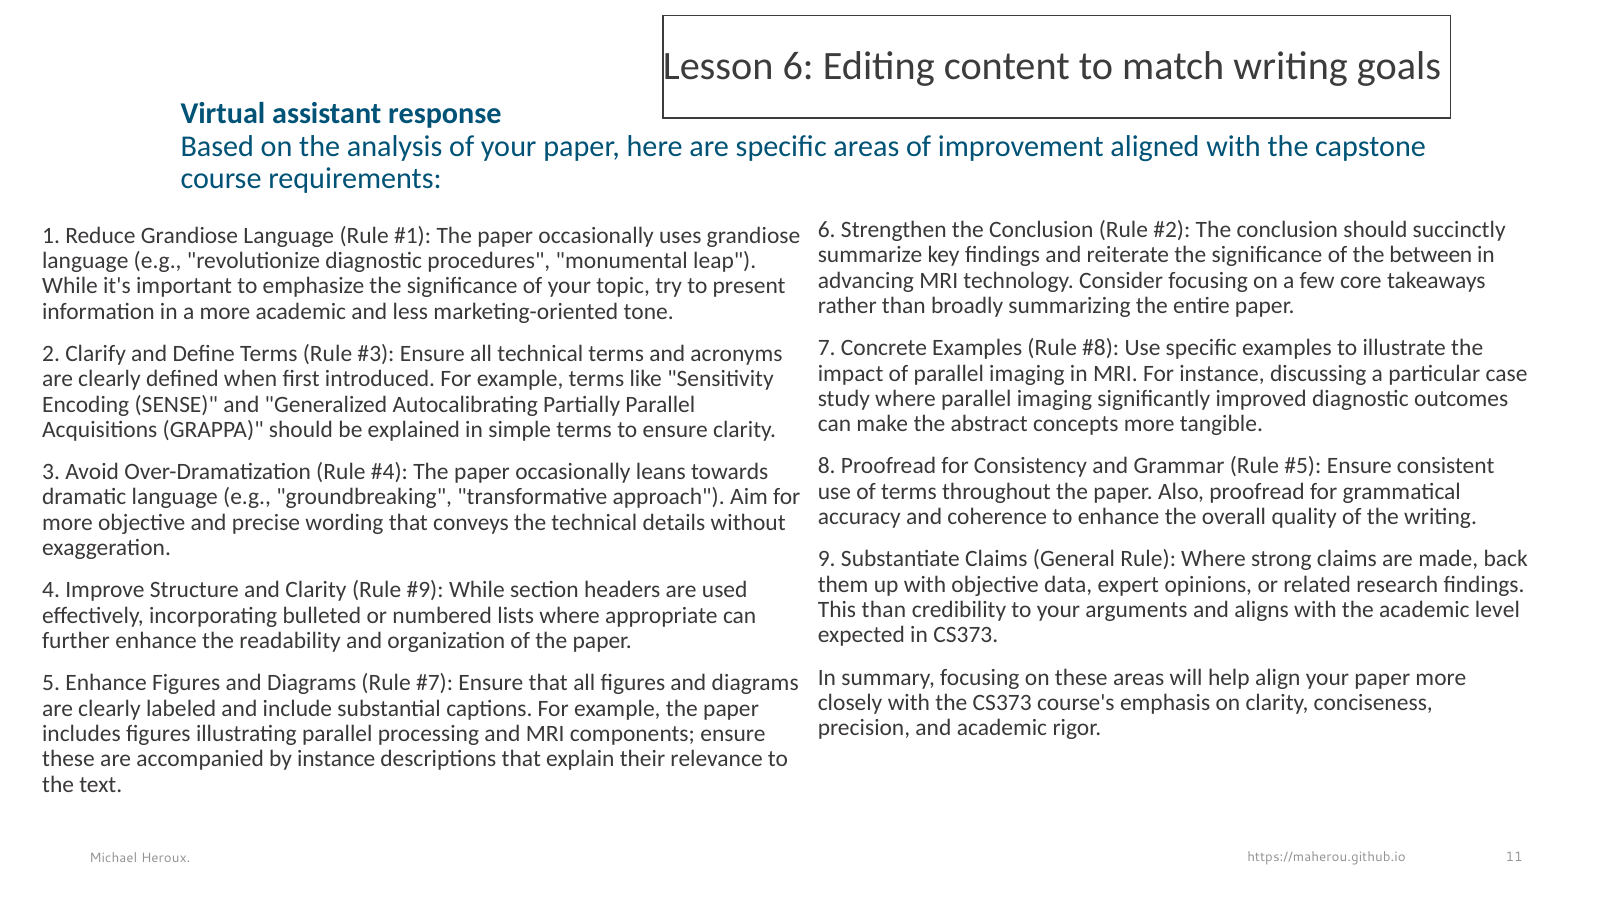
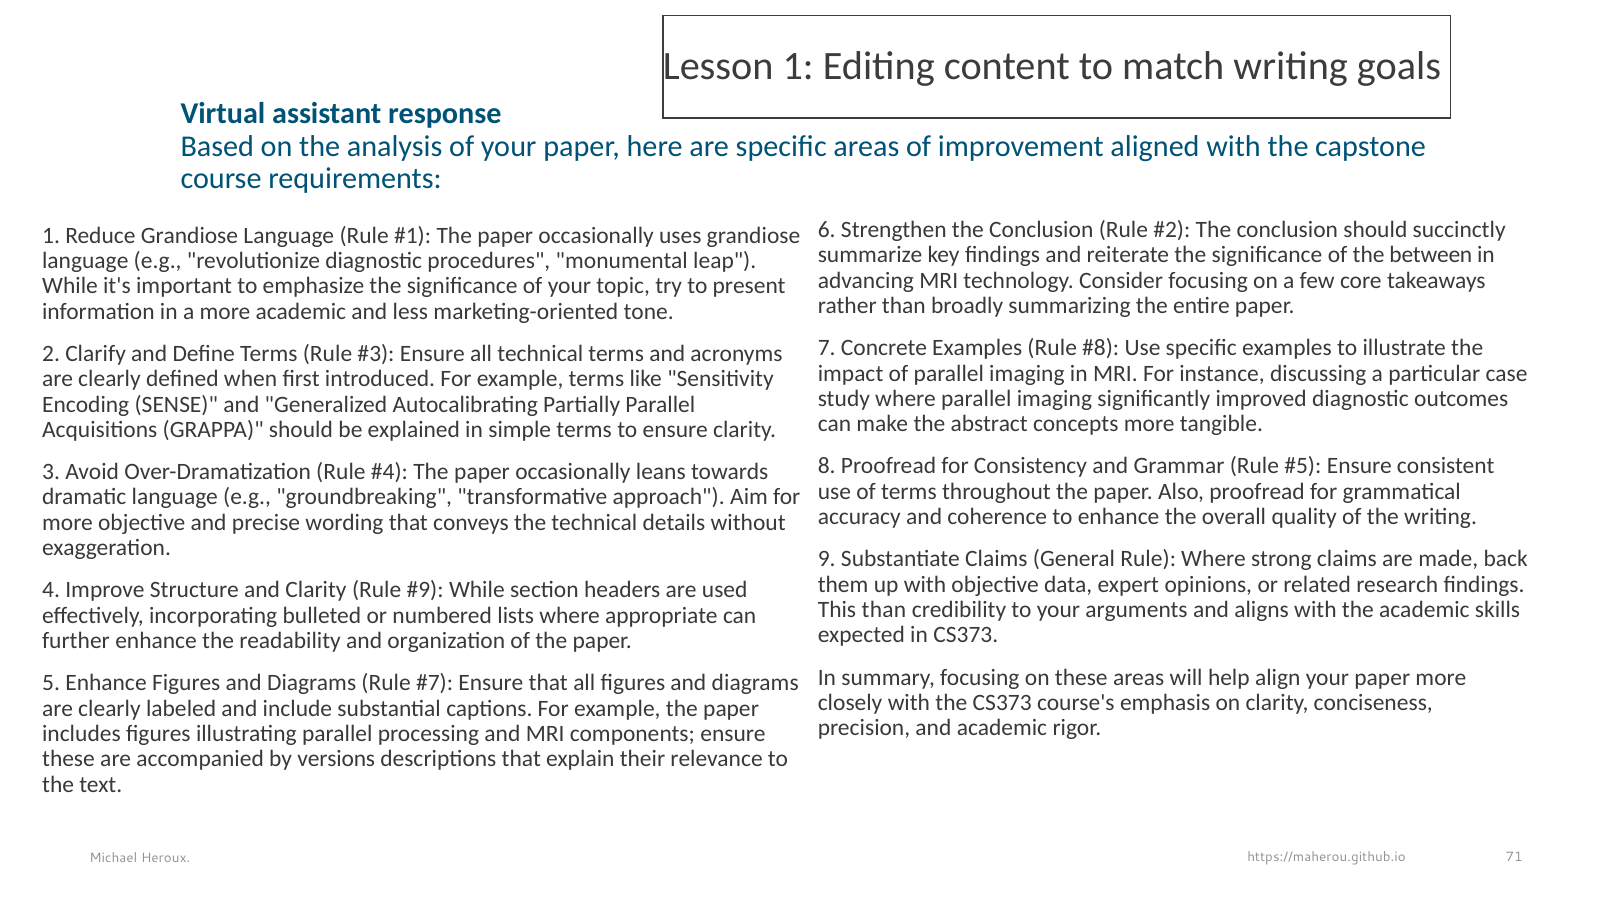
Lesson 6: 6 -> 1 (798, 67)
level: level -> skills (1498, 610)
by instance: instance -> versions (336, 759)
11: 11 -> 71 (1514, 857)
